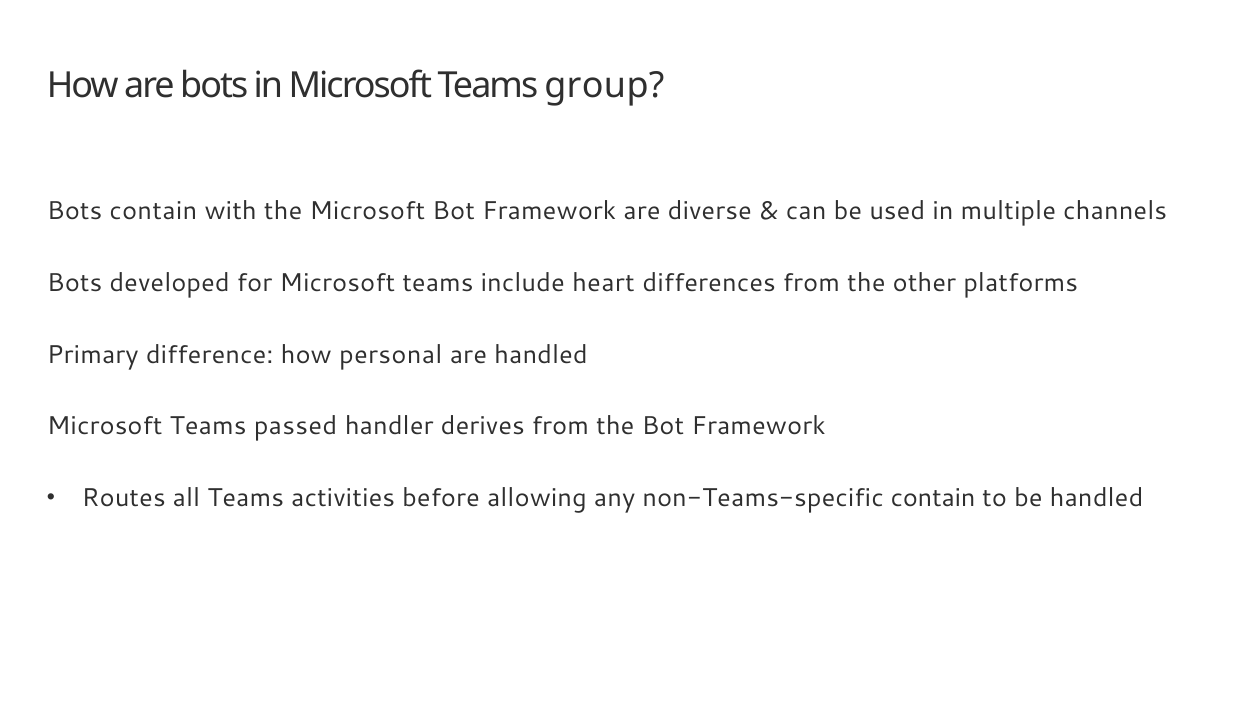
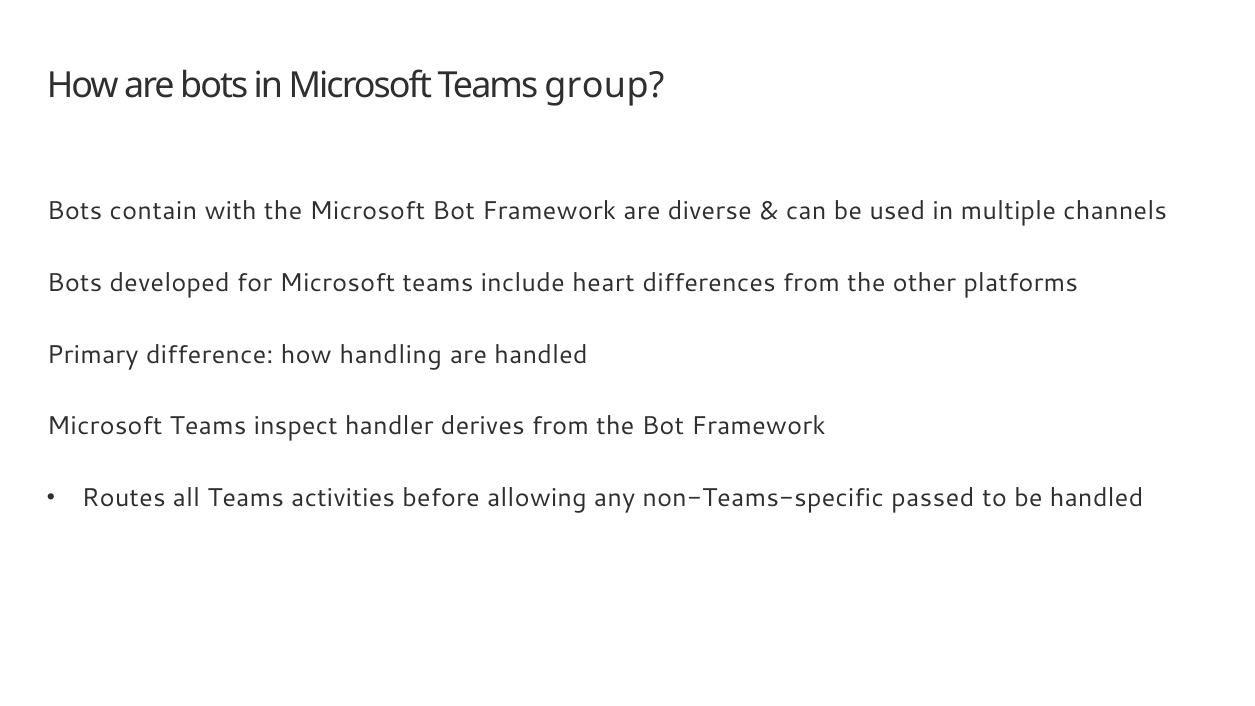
personal: personal -> handling (391, 354)
passed: passed -> inspect (296, 426)
non-Teams-specific contain: contain -> passed (933, 498)
